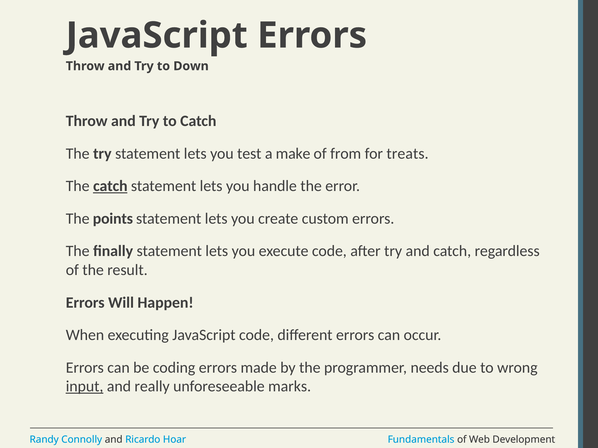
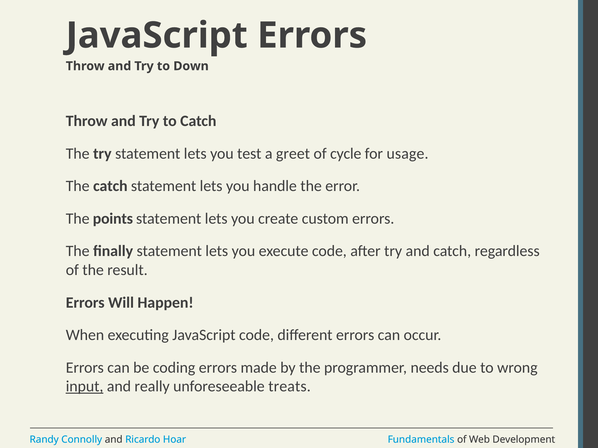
make: make -> greet (293, 154)
from: from -> cycle (346, 154)
treats: treats -> usage (408, 154)
catch underline: present -> none (110, 186)
marks: marks -> treats (290, 387)
